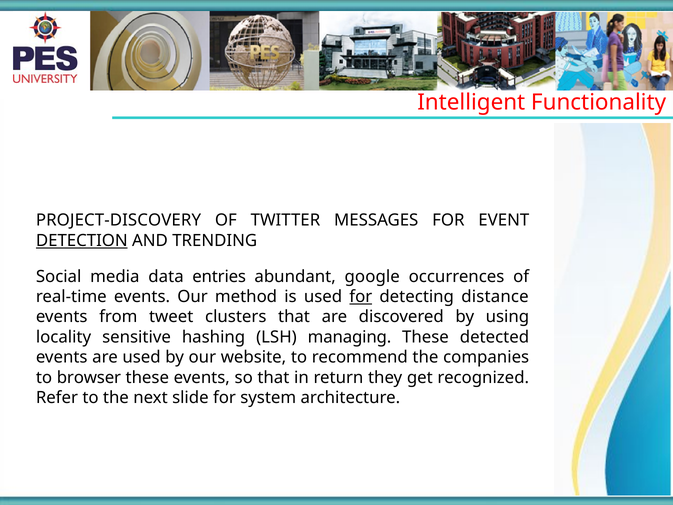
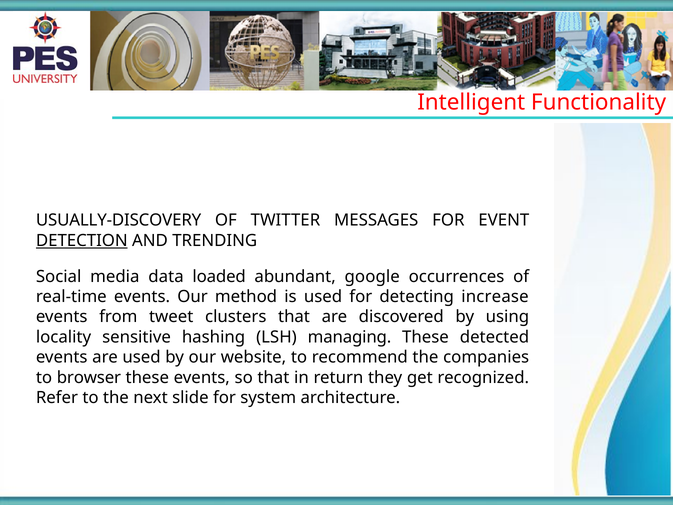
PROJECT-DISCOVERY: PROJECT-DISCOVERY -> USUALLY-DISCOVERY (119, 220)
entries: entries -> loaded (219, 276)
for underline: present -> none (361, 297)
distance: distance -> increase (495, 297)
